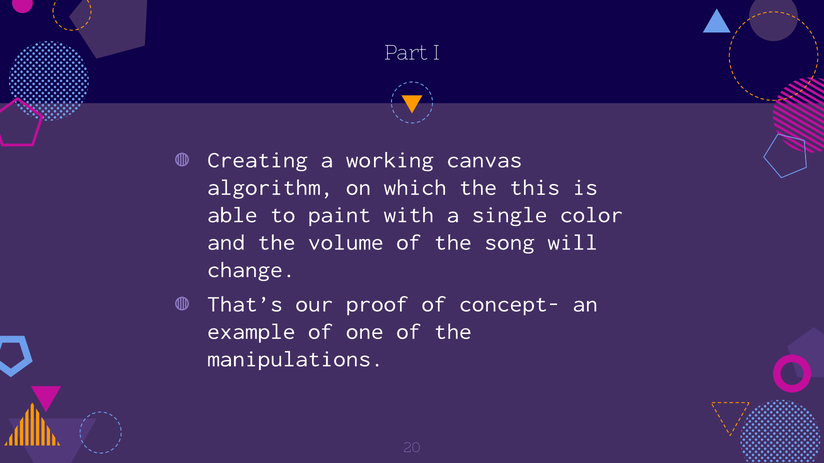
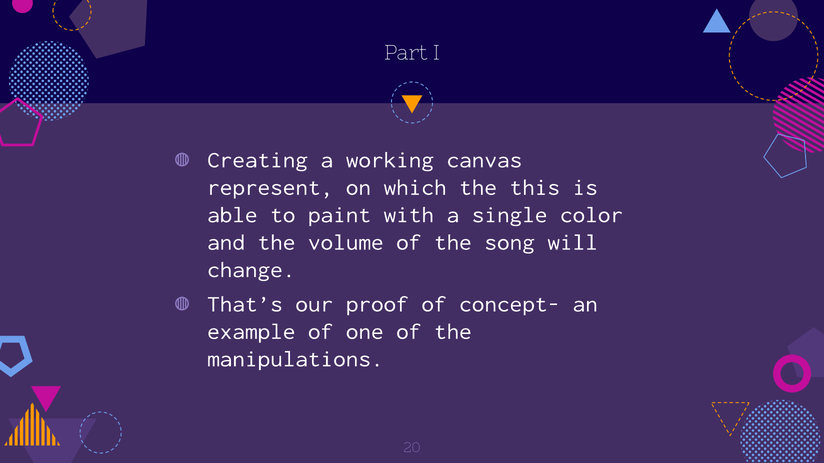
algorithm: algorithm -> represent (270, 187)
